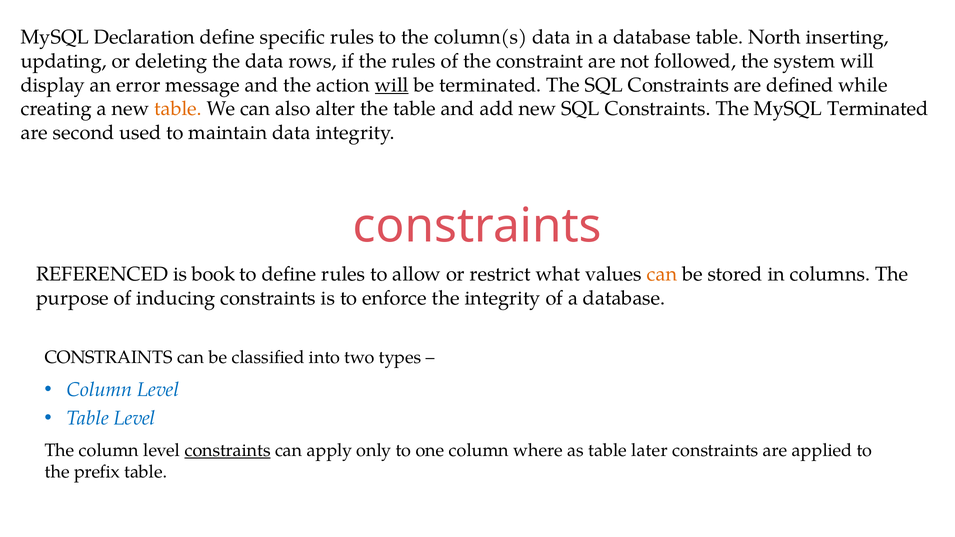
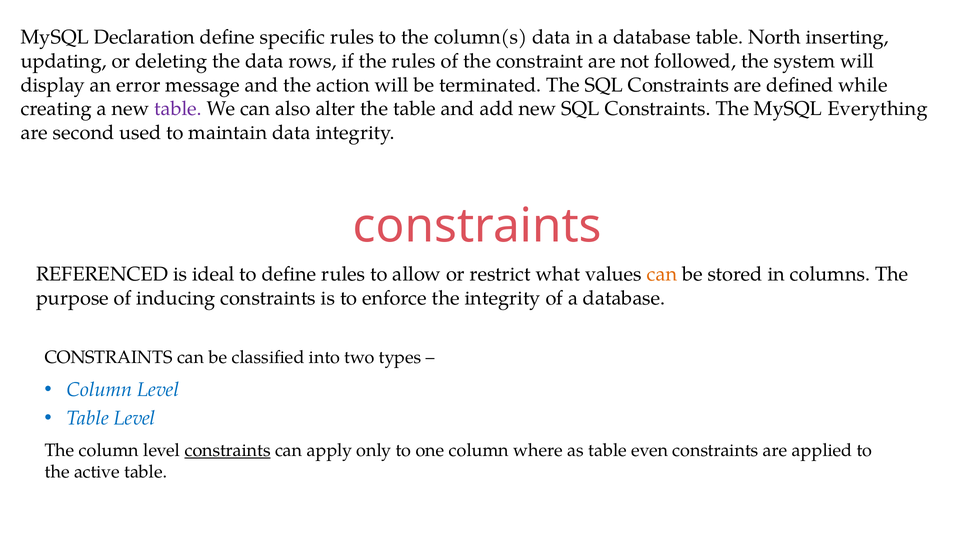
will underline: present -> none (392, 85)
table colour: orange -> purple (178, 109)
MySQL Terminated: Terminated -> Everything (878, 109)
book: book -> ideal (213, 274)
later: later -> even (650, 451)
prefix: prefix -> active (97, 472)
